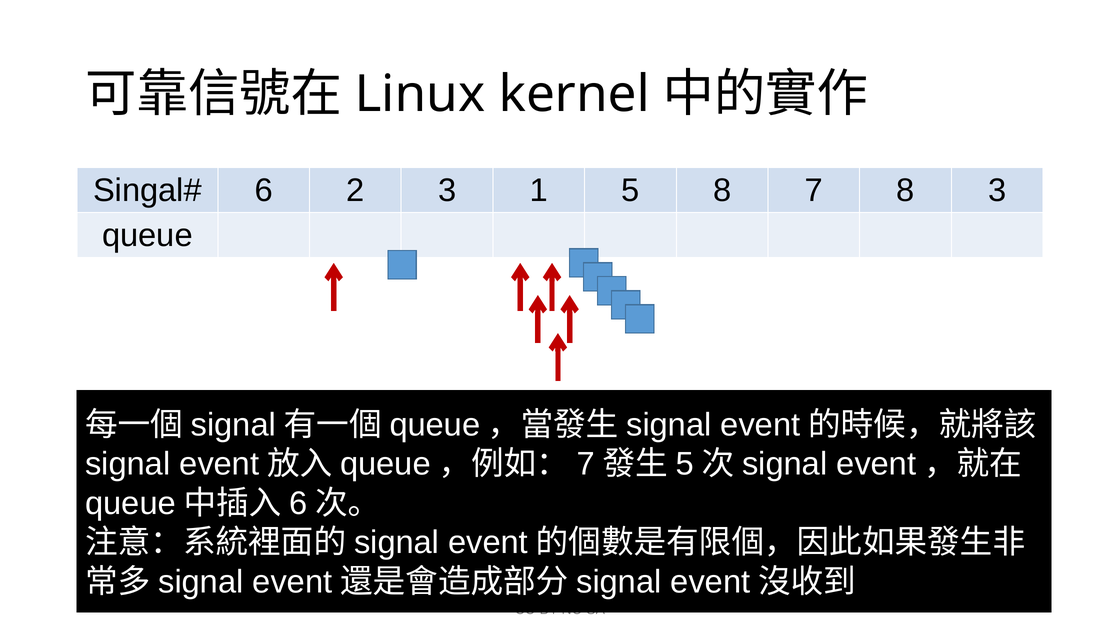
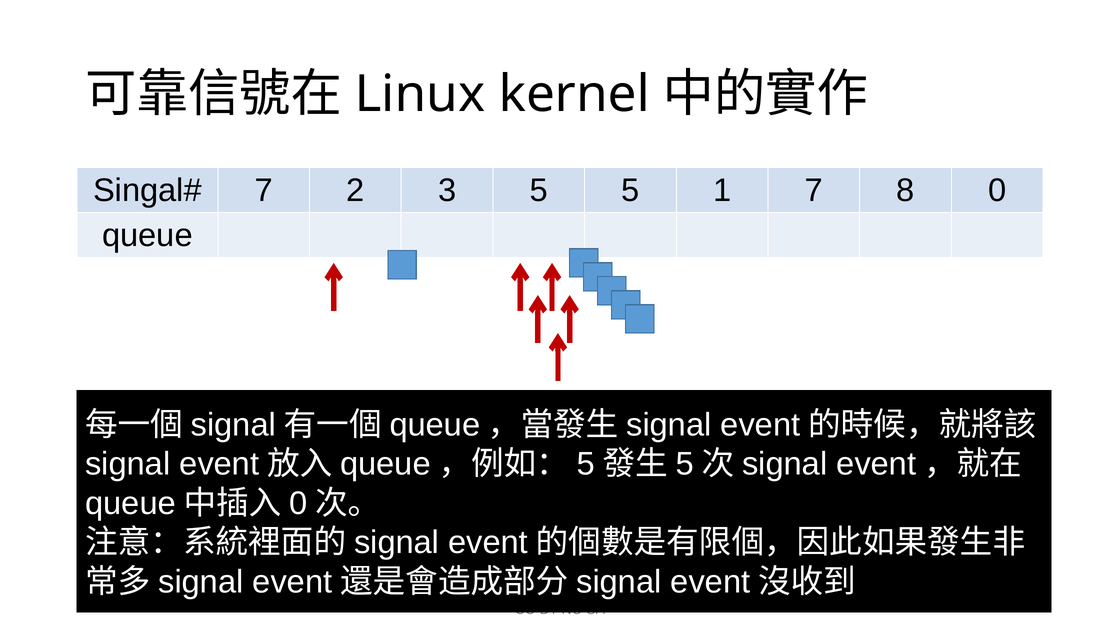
6: 6 -> 7 (264, 191)
3 1: 1 -> 5 (539, 191)
5 8: 8 -> 1 (722, 191)
8 3: 3 -> 0 (997, 191)
7: 7 -> 5 (586, 464)
6: 6 -> 0 (298, 503)
